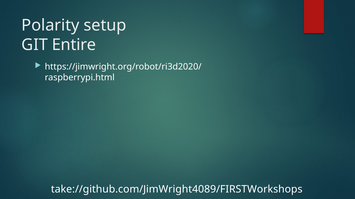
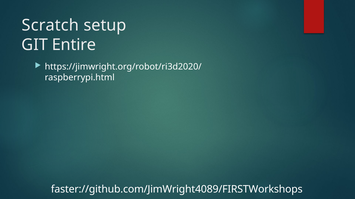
Polarity: Polarity -> Scratch (50, 25)
take://github.com/JimWright4089/FIRSTWorkshops: take://github.com/JimWright4089/FIRSTWorkshops -> faster://github.com/JimWright4089/FIRSTWorkshops (177, 190)
